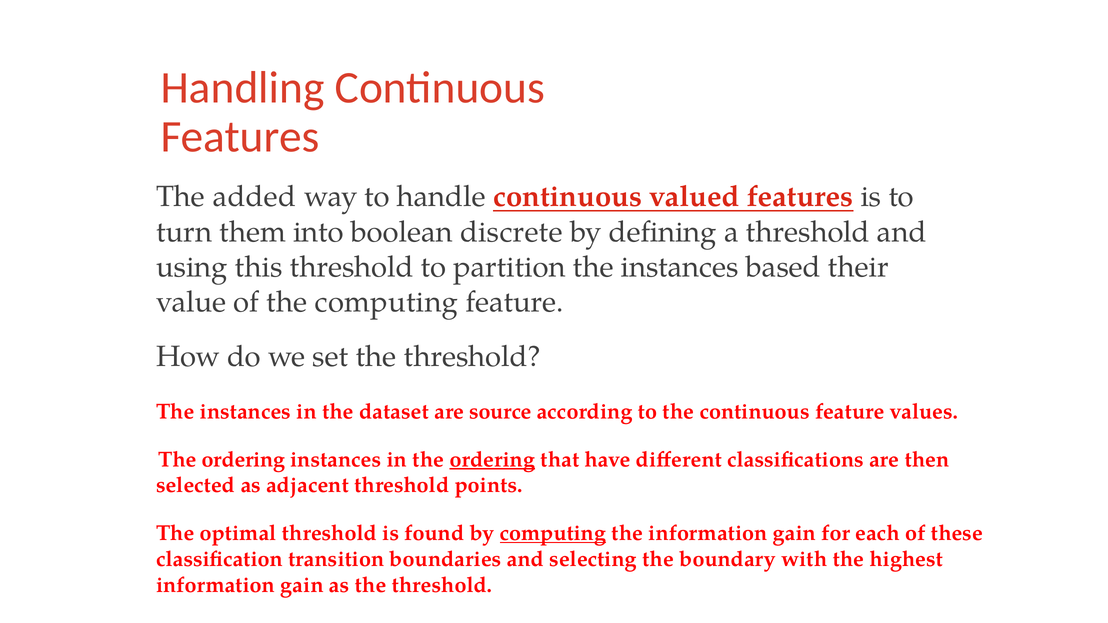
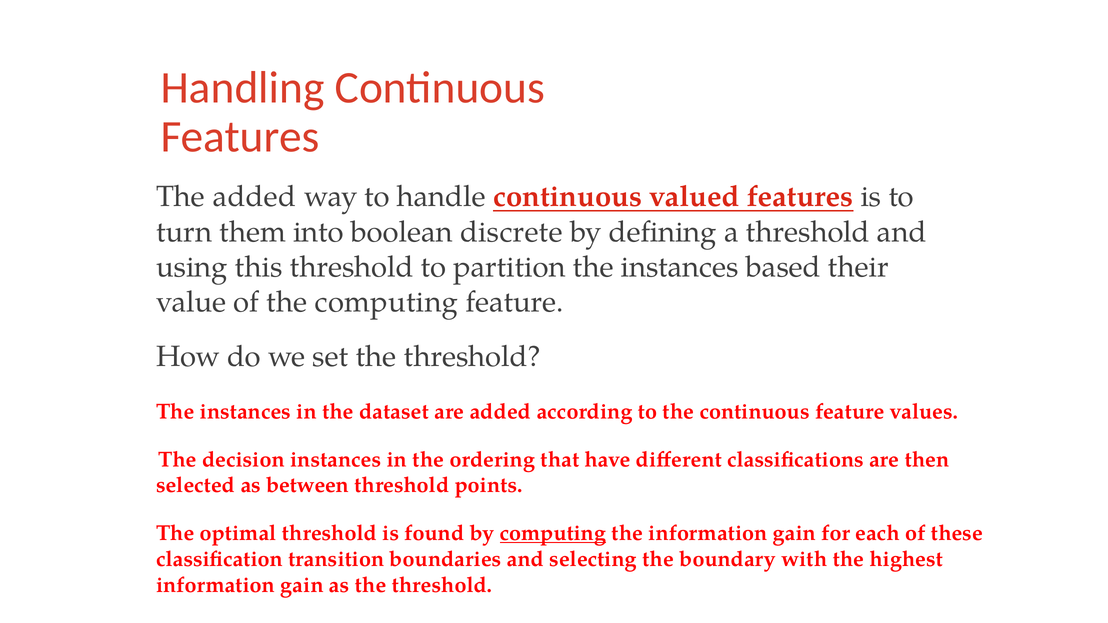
are source: source -> added (500, 412)
ordering: ordering -> decision (243, 460)
ordering underline: present -> none (492, 460)
adjacent: adjacent -> between (308, 486)
